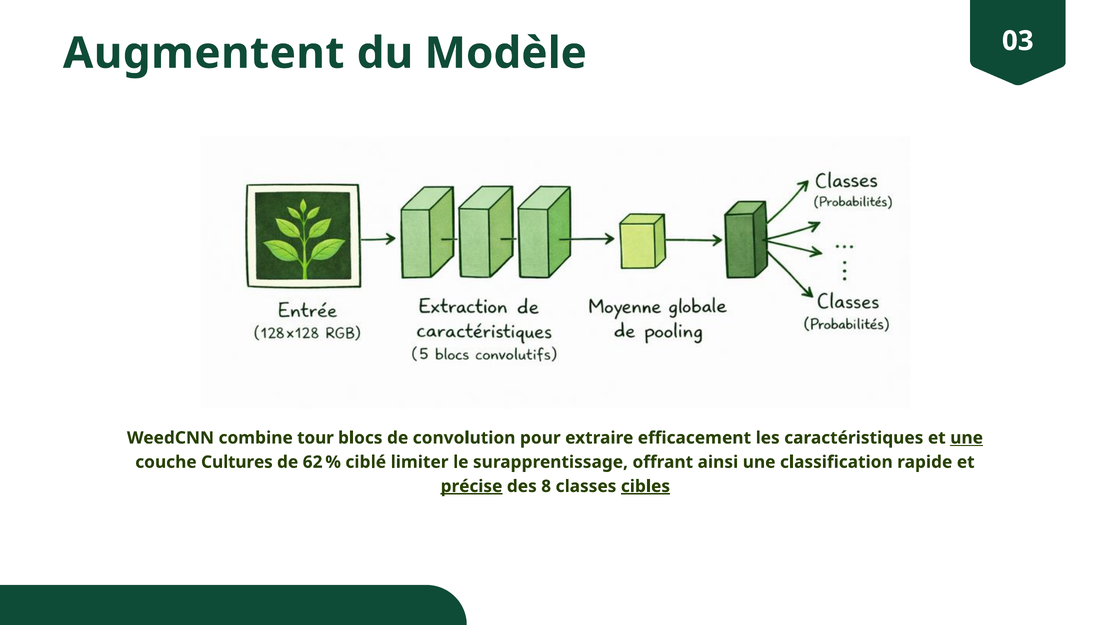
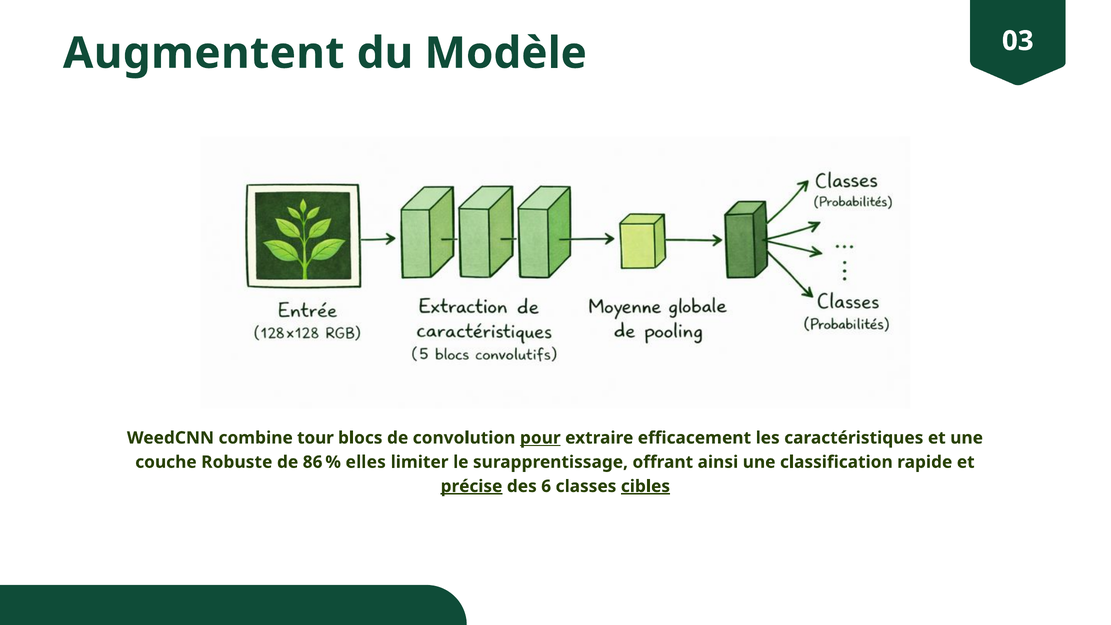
pour underline: none -> present (540, 438)
une underline: present -> none (967, 438)
Cultures: Cultures -> Robuste (237, 462)
62: 62 -> 86 (313, 462)
ciblé: ciblé -> elles (366, 462)
8: 8 -> 6 (546, 486)
